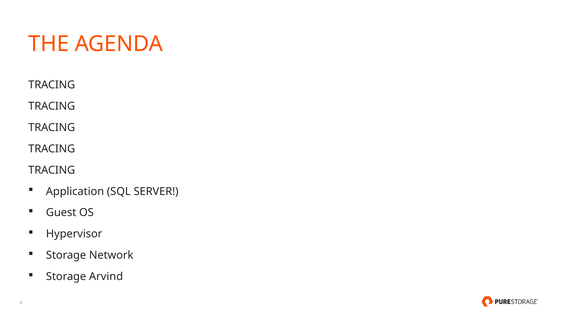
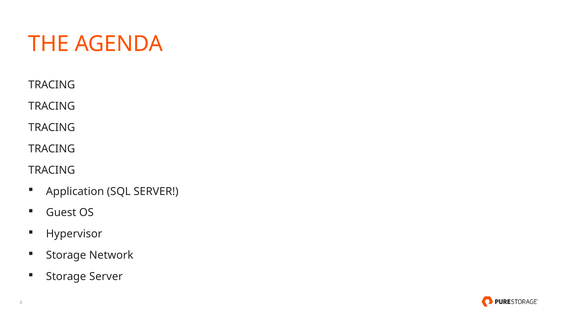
Storage Arvind: Arvind -> Server (106, 277)
